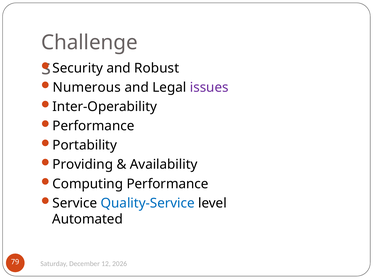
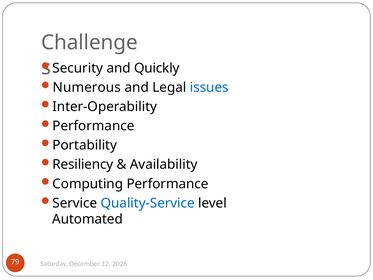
Robust: Robust -> Quickly (157, 68)
issues colour: purple -> blue (209, 87)
Providing: Providing -> Resiliency (83, 164)
